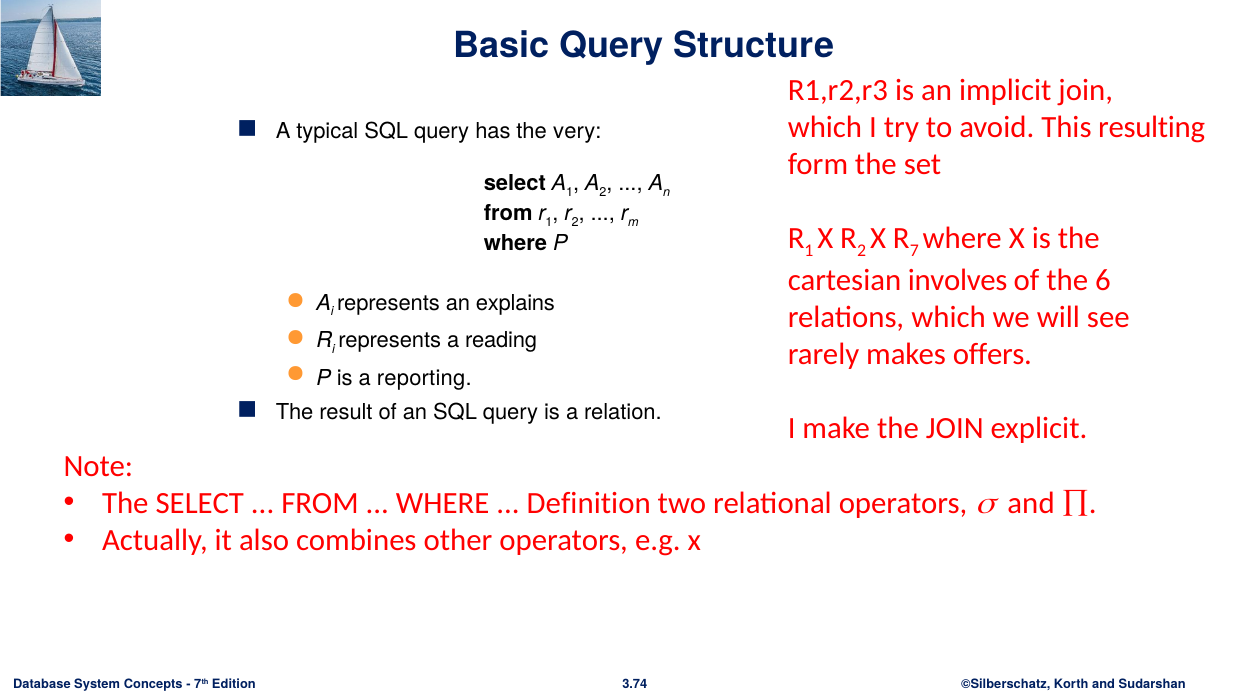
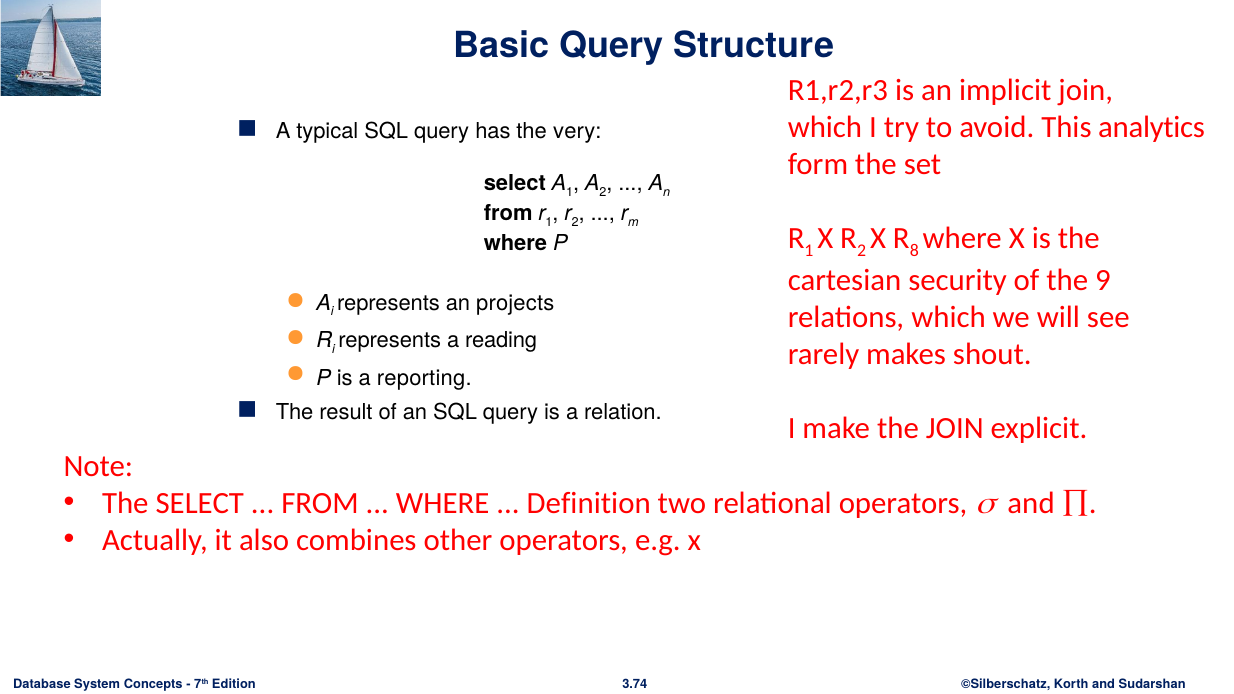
resulting: resulting -> analytics (1152, 128)
7: 7 -> 8 (914, 251)
involves: involves -> security (958, 281)
6: 6 -> 9 (1103, 281)
explains: explains -> projects (515, 303)
offers: offers -> shout (992, 355)
